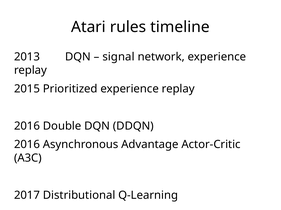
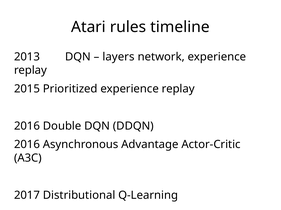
signal: signal -> layers (118, 57)
